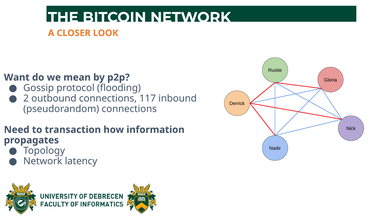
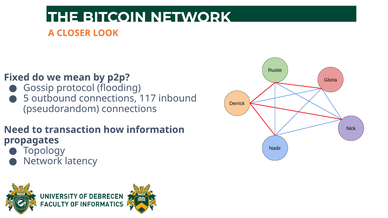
Want: Want -> Fixed (17, 78)
2: 2 -> 5 (26, 98)
